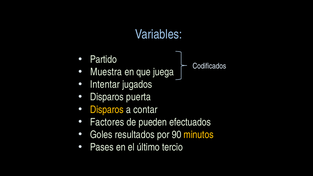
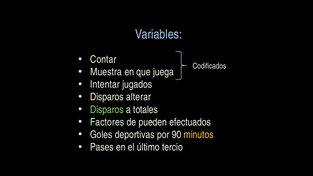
Partido: Partido -> Contar (103, 60)
puerta: puerta -> alterar (139, 97)
Disparos colour: yellow -> light green (107, 110)
contar: contar -> totales (146, 110)
resultados: resultados -> deportivas (135, 135)
